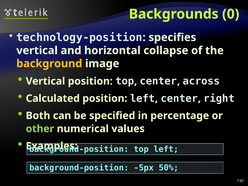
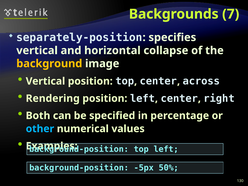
0: 0 -> 7 (231, 14)
technology-position: technology-position -> separately-position (79, 37)
Calculated: Calculated -> Rendering (53, 98)
other colour: light green -> light blue (40, 129)
